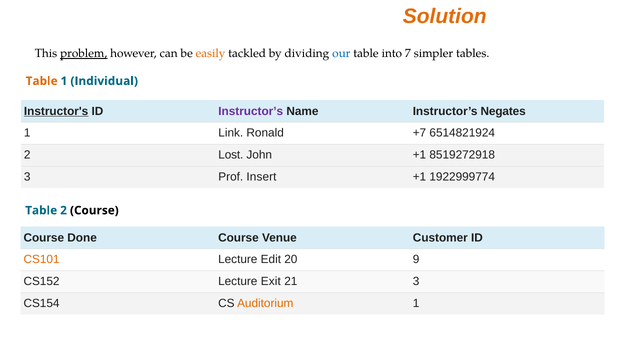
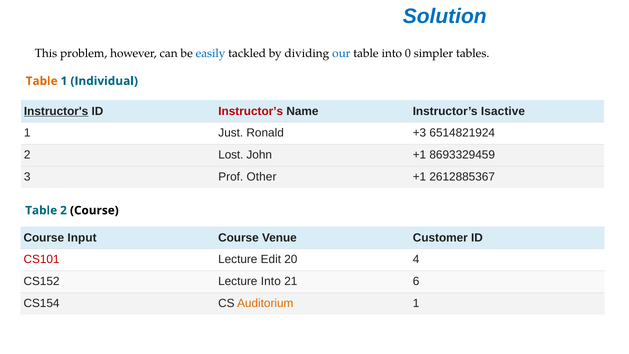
Solution colour: orange -> blue (445, 16)
problem underline: present -> none (84, 53)
easily colour: orange -> blue (211, 53)
7: 7 -> 0 (408, 53)
Instructor’s colour: purple -> red (251, 111)
Negates: Negates -> Isactive (503, 111)
Link: Link -> Just (231, 133)
+7: +7 -> +3 (419, 133)
8519272918: 8519272918 -> 8693329459 (462, 155)
Insert: Insert -> Other (261, 177)
1922999774: 1922999774 -> 2612885367 (462, 177)
Done: Done -> Input (82, 238)
CS101 colour: orange -> red (42, 259)
9: 9 -> 4 (416, 259)
Lecture Exit: Exit -> Into (271, 281)
21 3: 3 -> 6 (416, 281)
